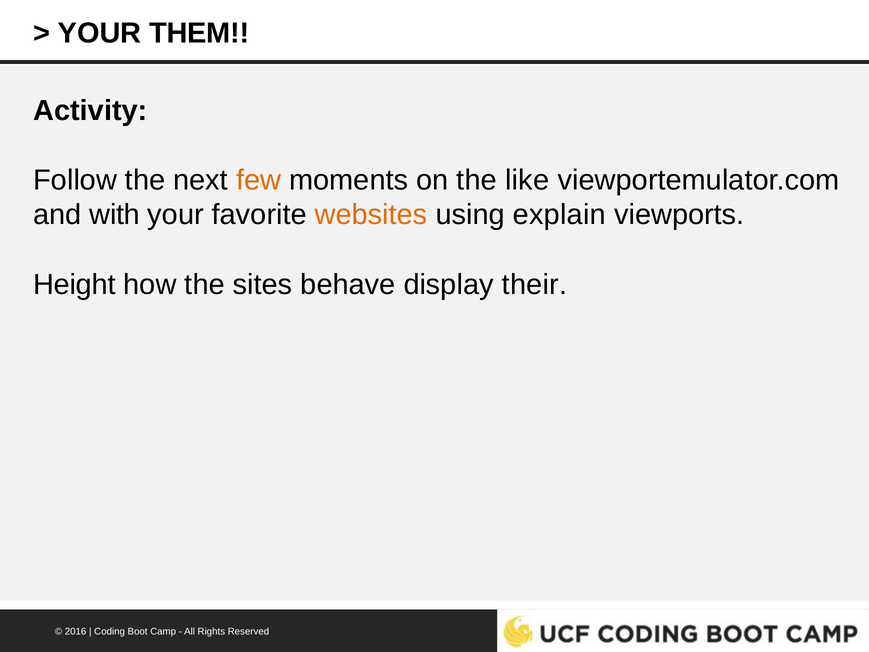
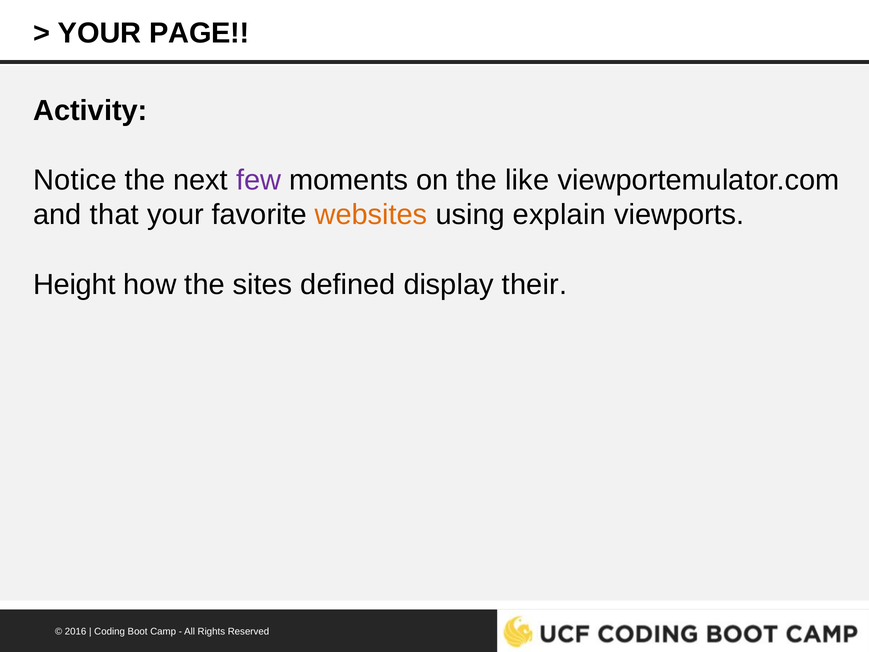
THEM: THEM -> PAGE (199, 33)
Follow: Follow -> Notice (75, 180)
few colour: orange -> purple (259, 180)
with: with -> that (114, 215)
behave: behave -> defined (348, 284)
